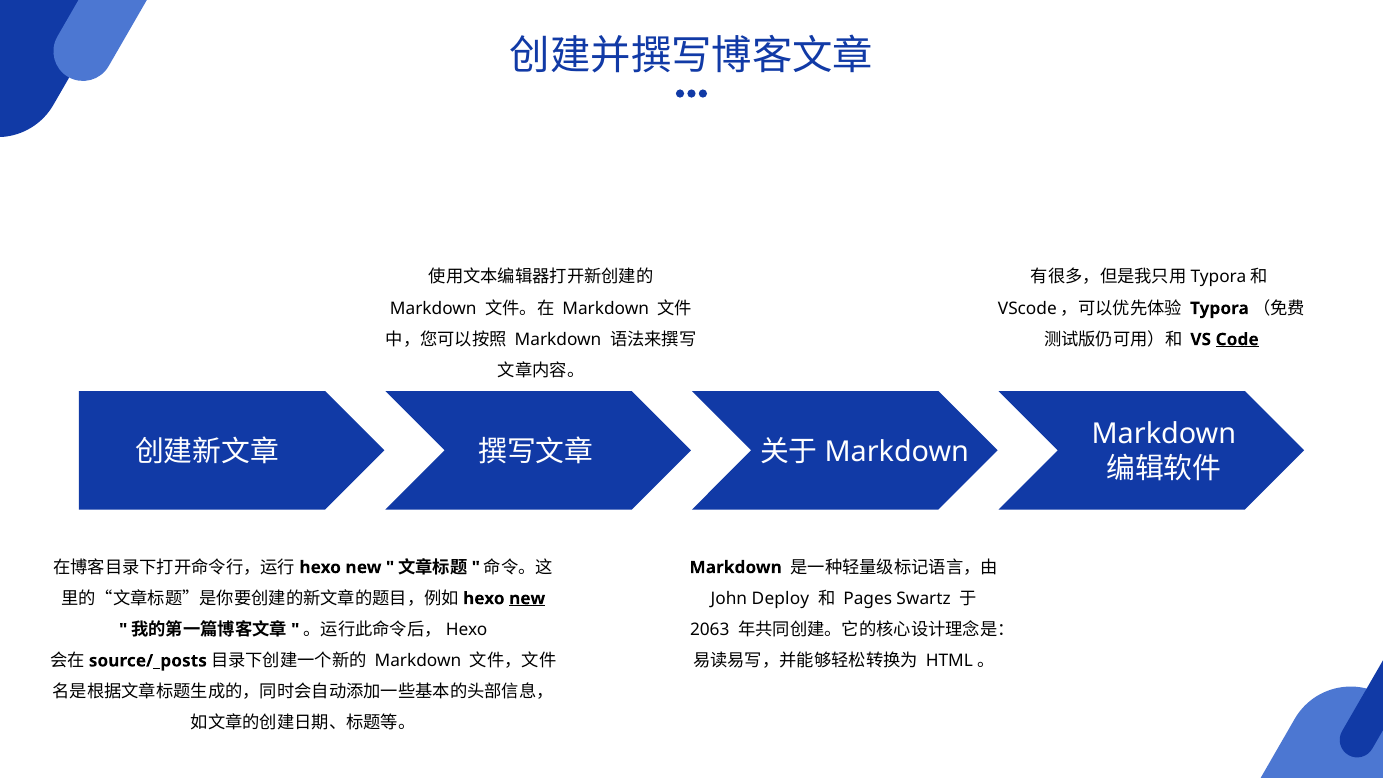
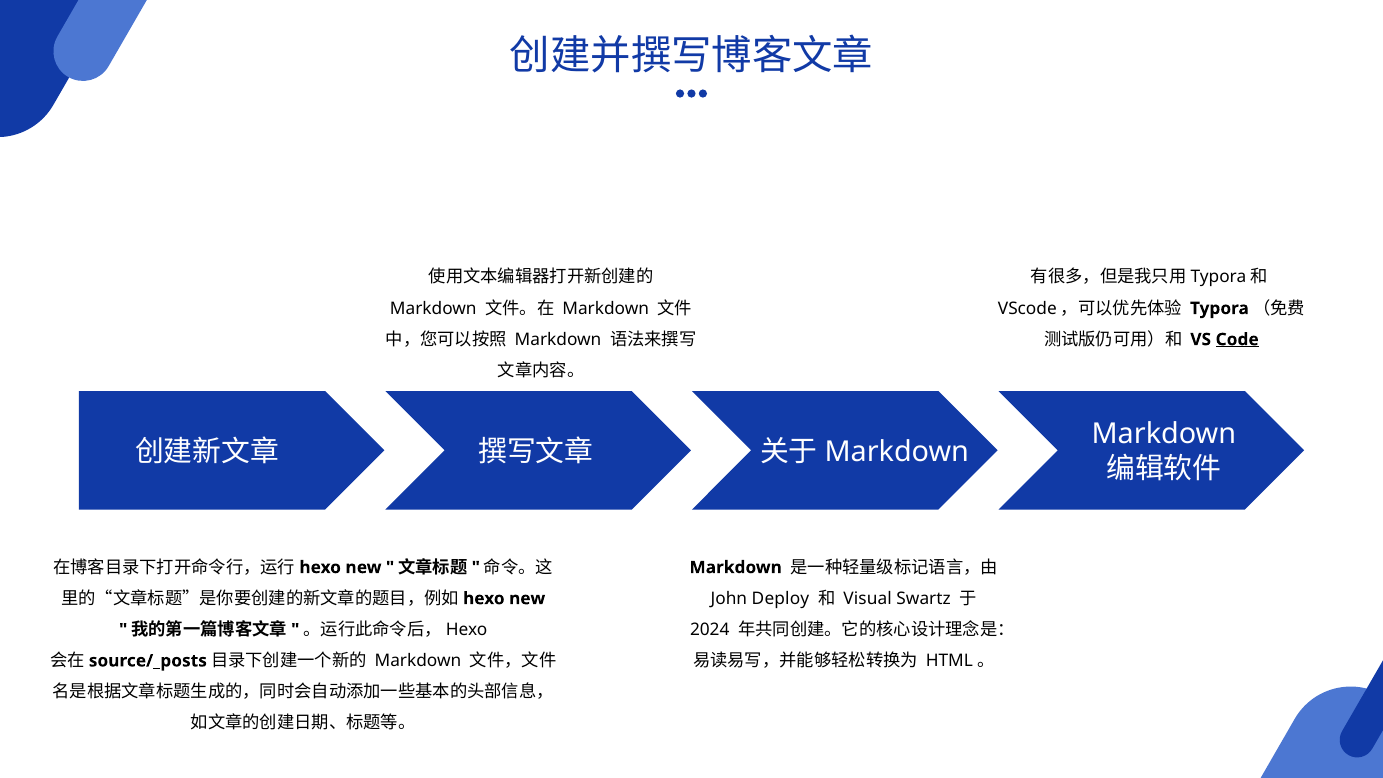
new underline: present -> none (527, 598)
Pages: Pages -> Visual (868, 598)
2063: 2063 -> 2024 (710, 630)
